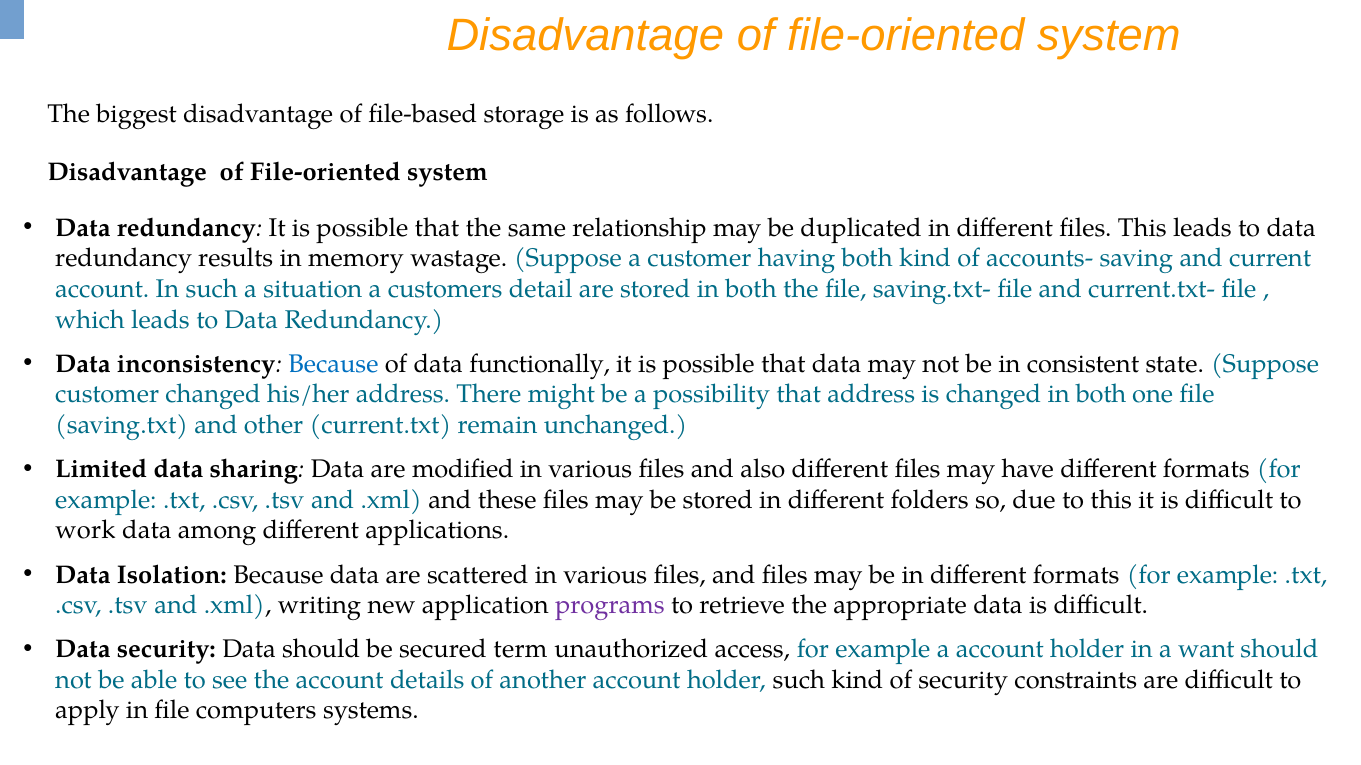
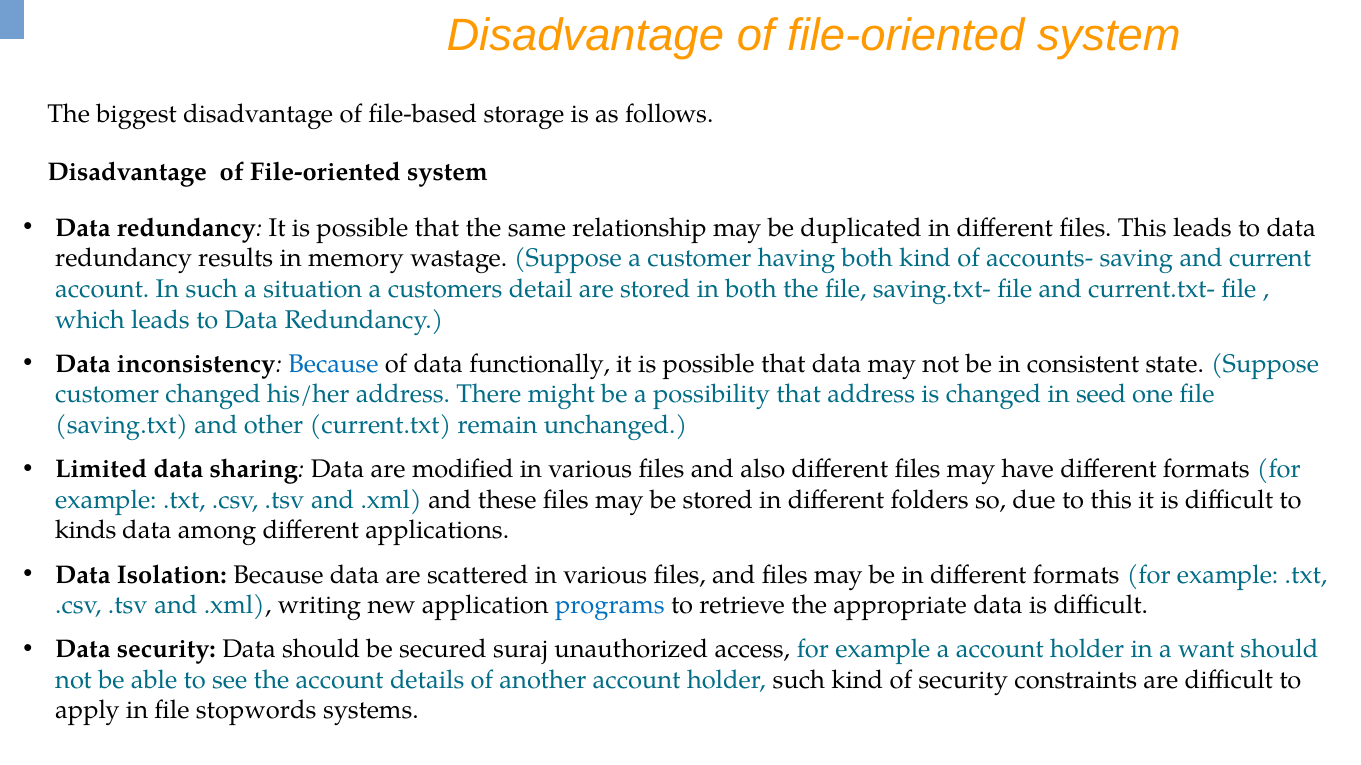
changed in both: both -> seed (1101, 395)
work: work -> kinds (86, 531)
programs colour: purple -> blue (610, 606)
term: term -> suraj (521, 650)
computers: computers -> stopwords (256, 711)
